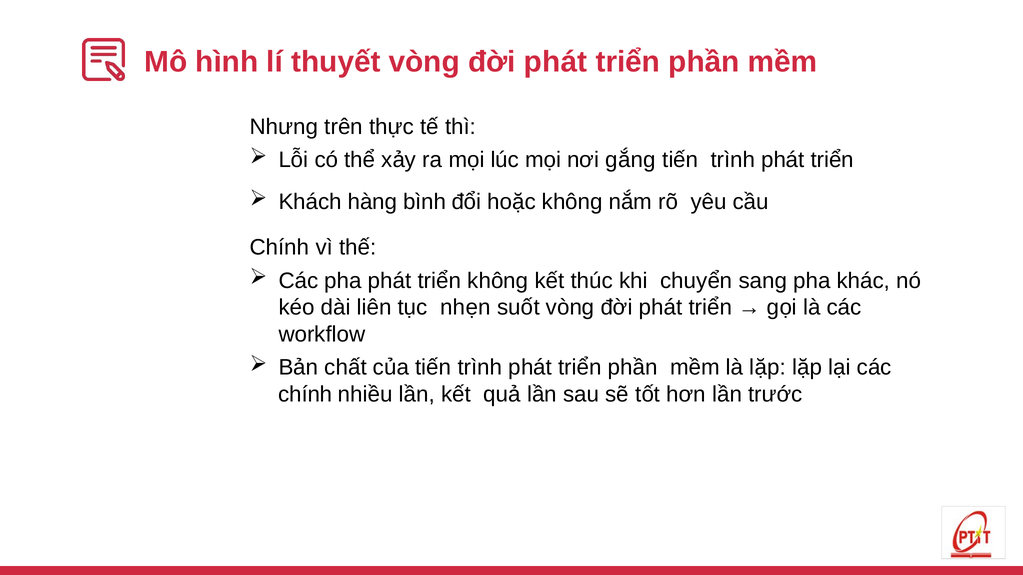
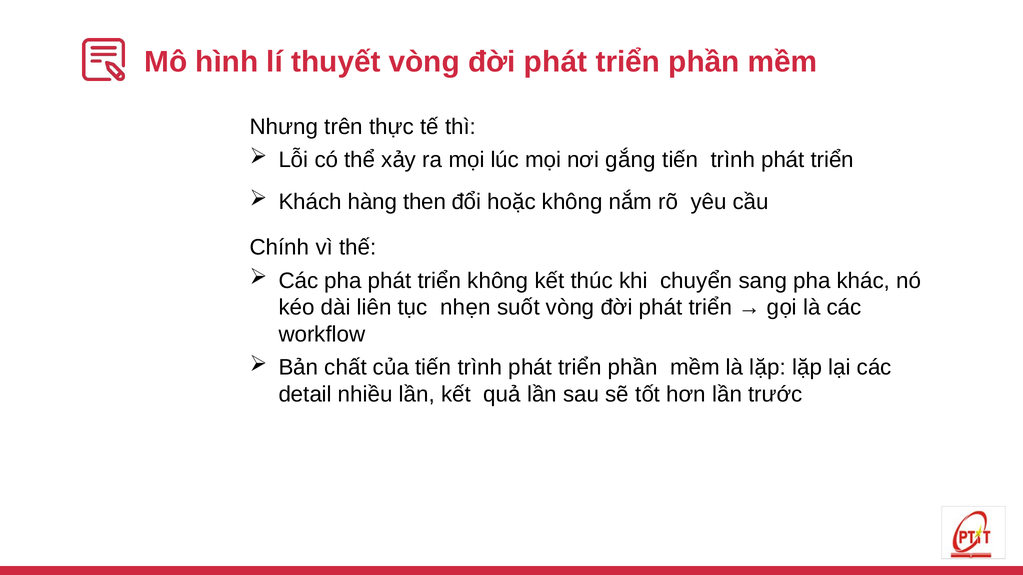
bình: bình -> then (425, 202)
chính: chính -> detail (305, 395)
